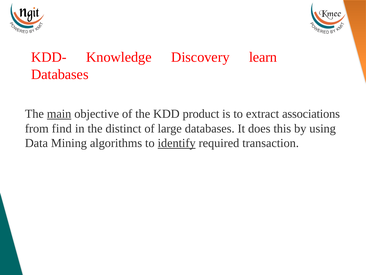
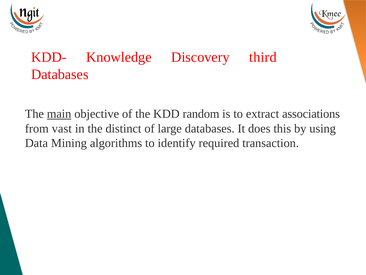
learn: learn -> third (263, 57)
product: product -> random (201, 114)
find: find -> vast (62, 128)
identify underline: present -> none (177, 143)
